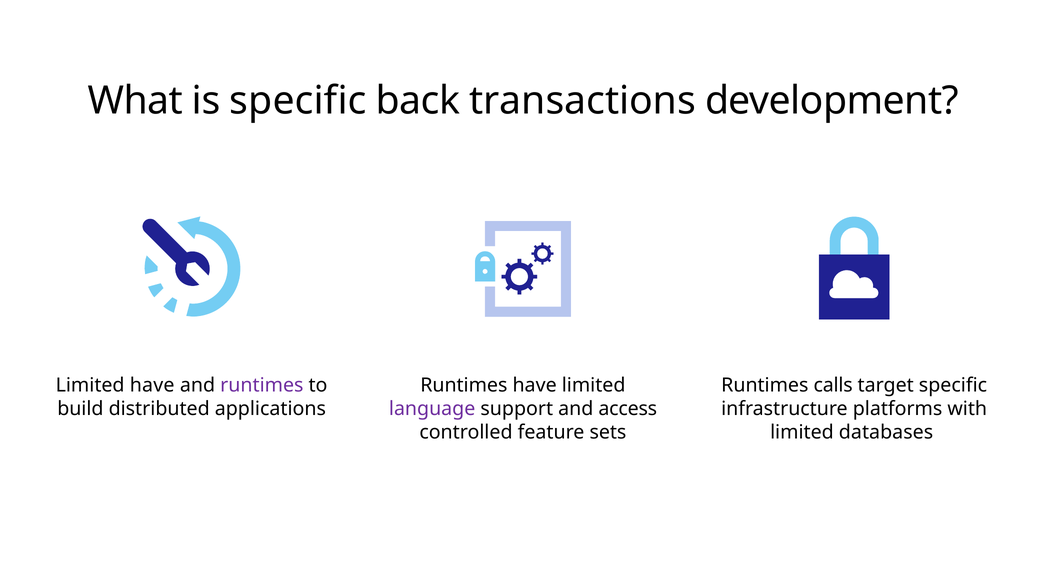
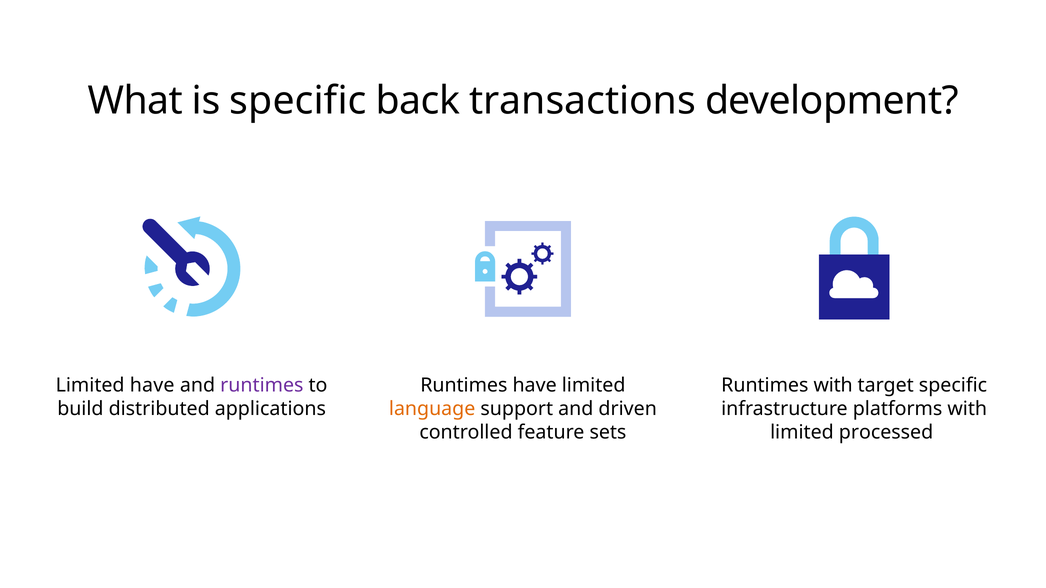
Runtimes calls: calls -> with (833, 385)
language colour: purple -> orange (432, 409)
access: access -> driven (628, 409)
databases: databases -> processed (886, 432)
